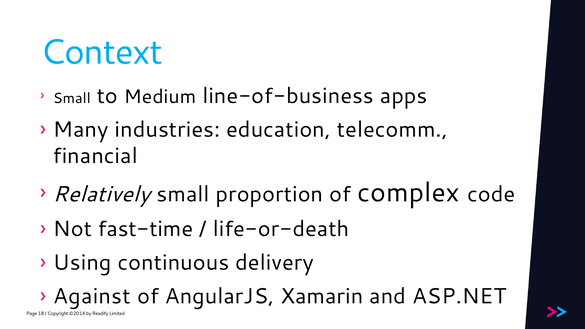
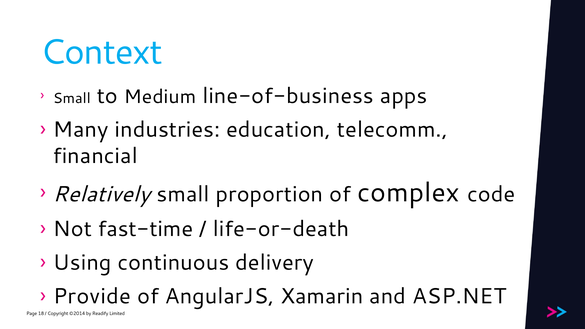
Against: Against -> Provide (92, 296)
